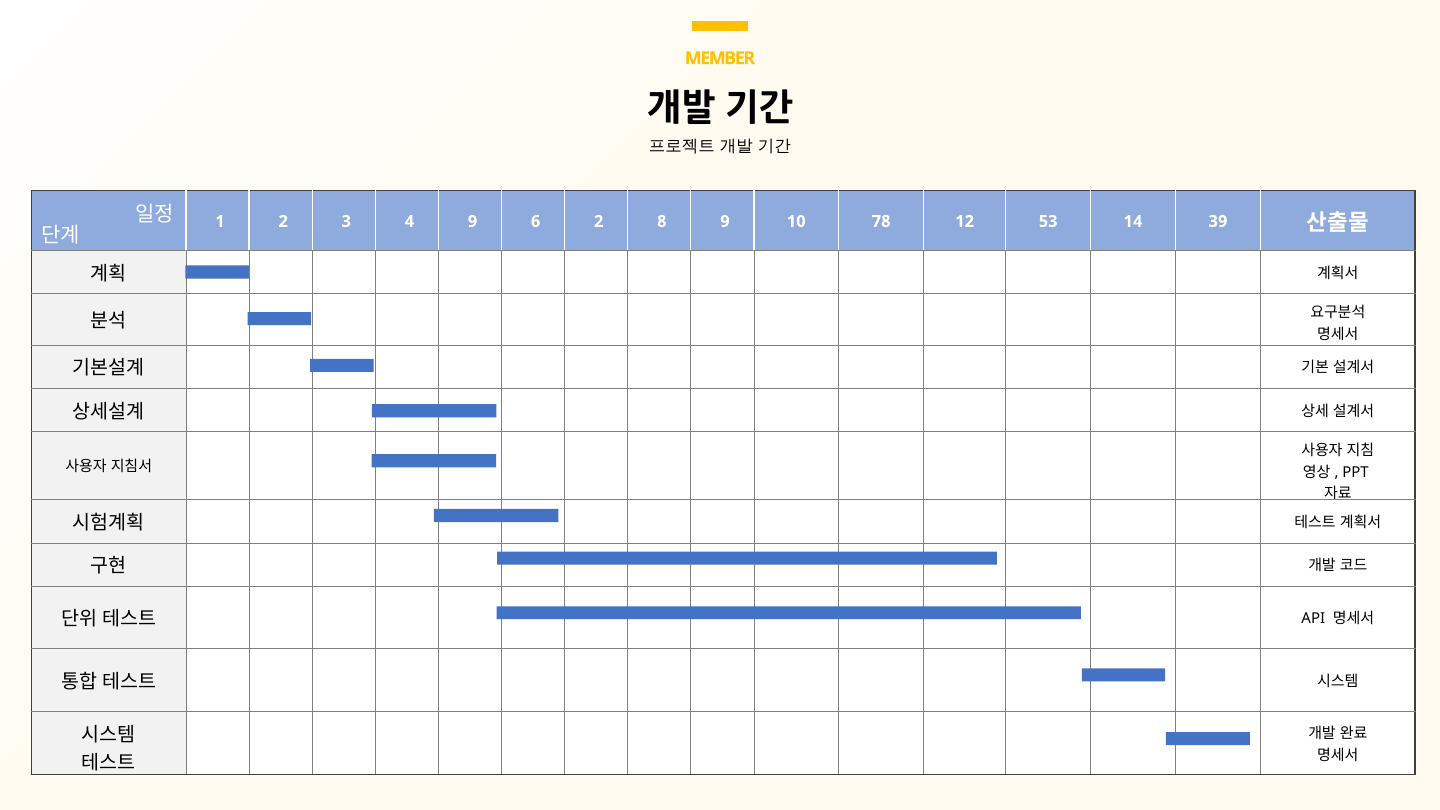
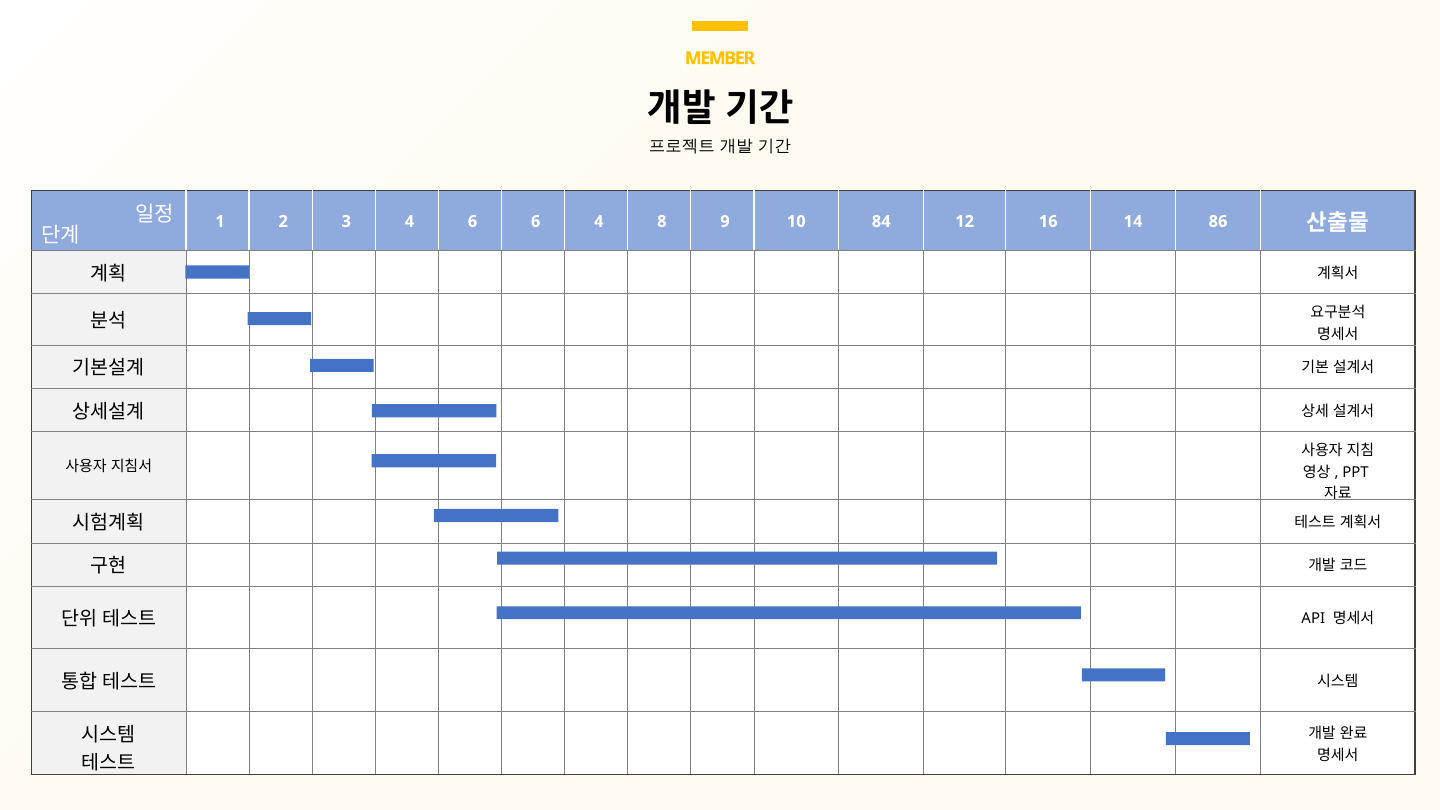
4 9: 9 -> 6 (473, 221)
6 2: 2 -> 4 (599, 221)
78: 78 -> 84 (881, 221)
53: 53 -> 16 (1048, 221)
39: 39 -> 86 (1218, 221)
